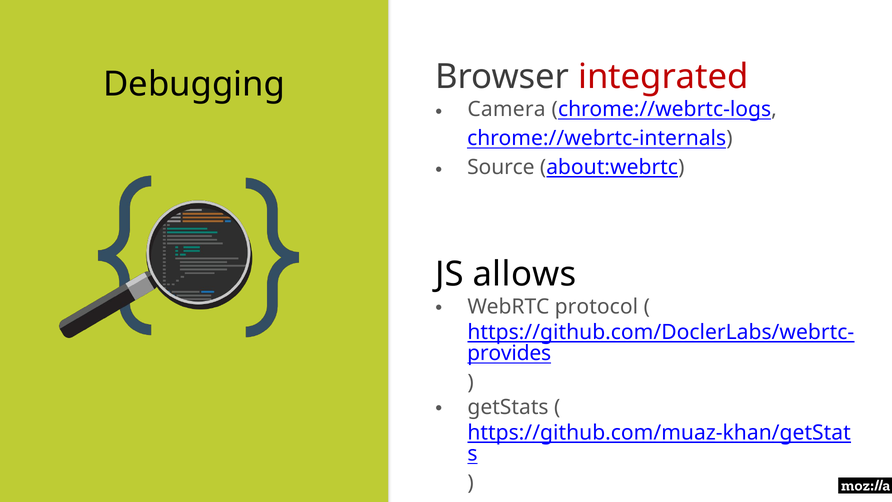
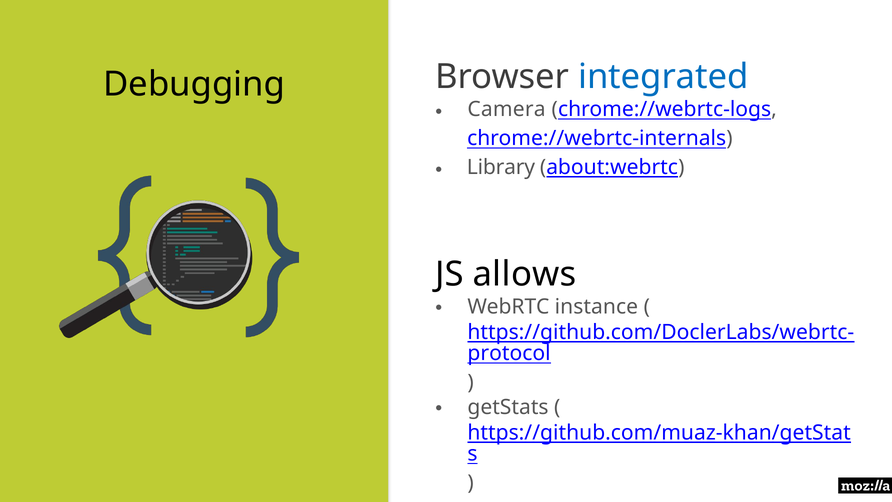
integrated colour: red -> blue (663, 77)
Source: Source -> Library (501, 167)
protocol: protocol -> instance (596, 307)
provides: provides -> protocol (509, 353)
